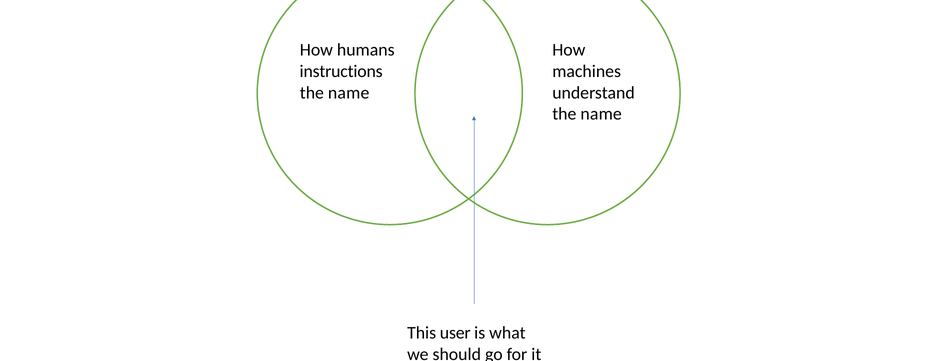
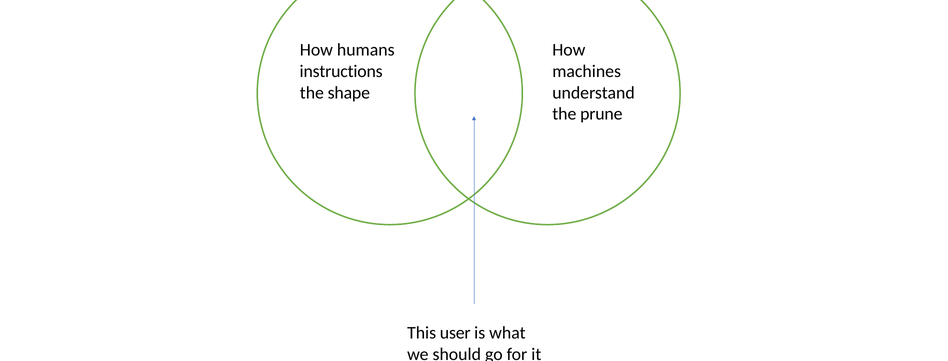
name: name -> shape (349, 93)
name: name -> prune (601, 114)
